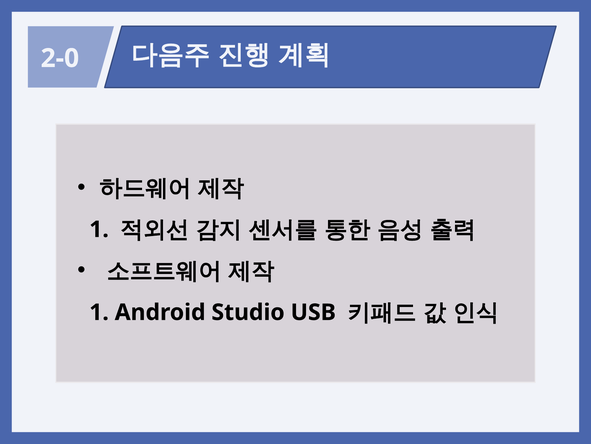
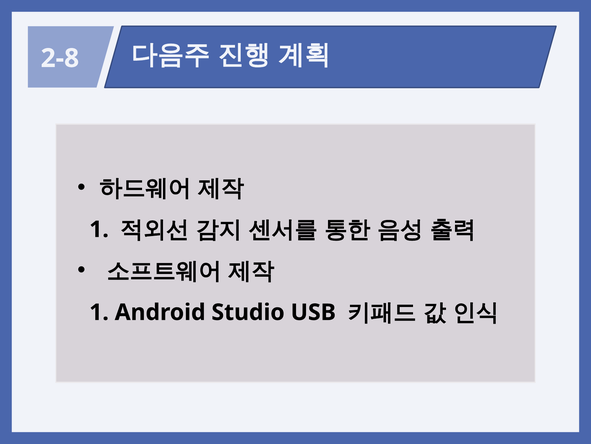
2-0: 2-0 -> 2-8 (60, 58)
